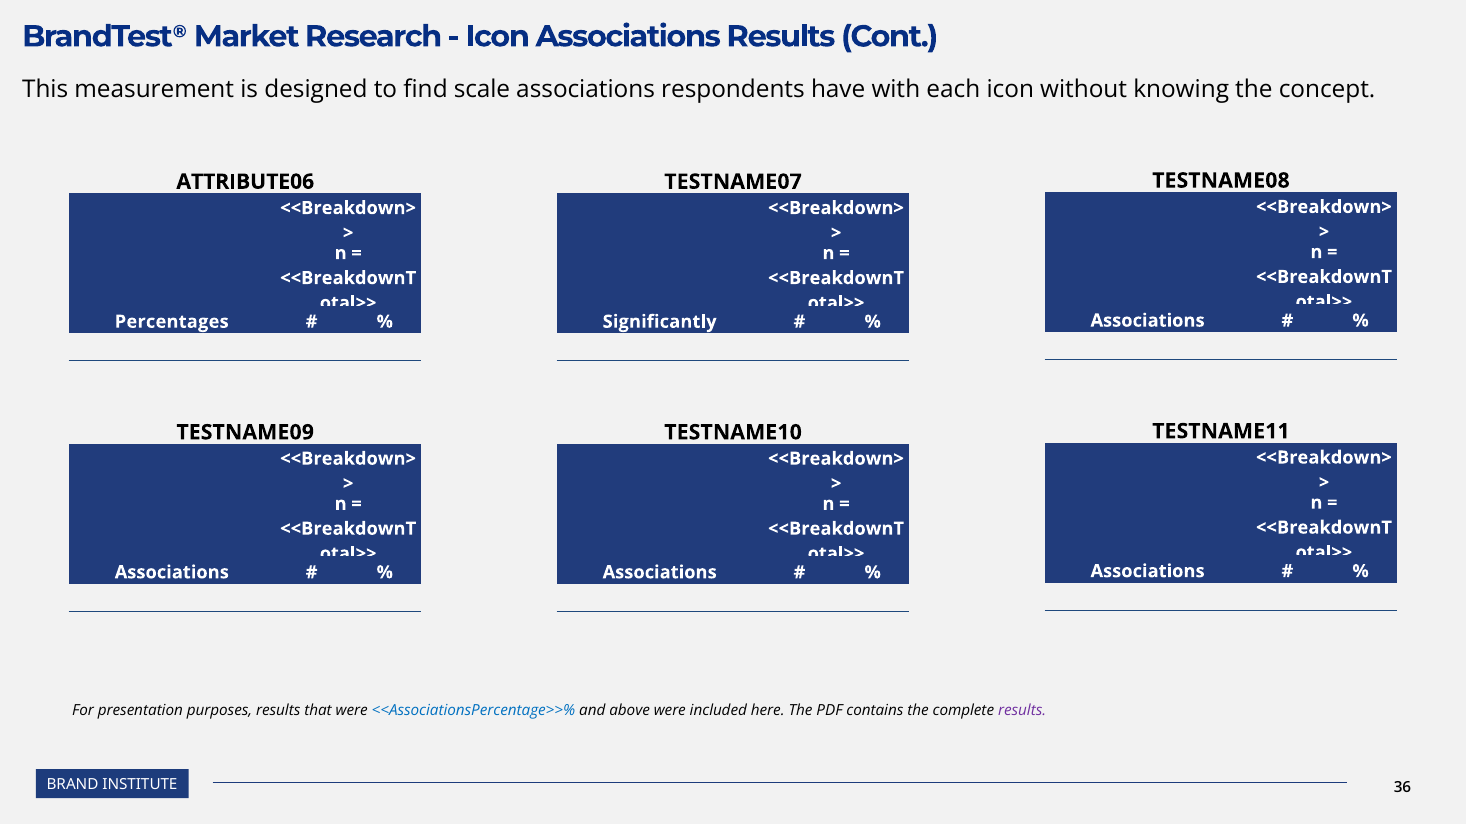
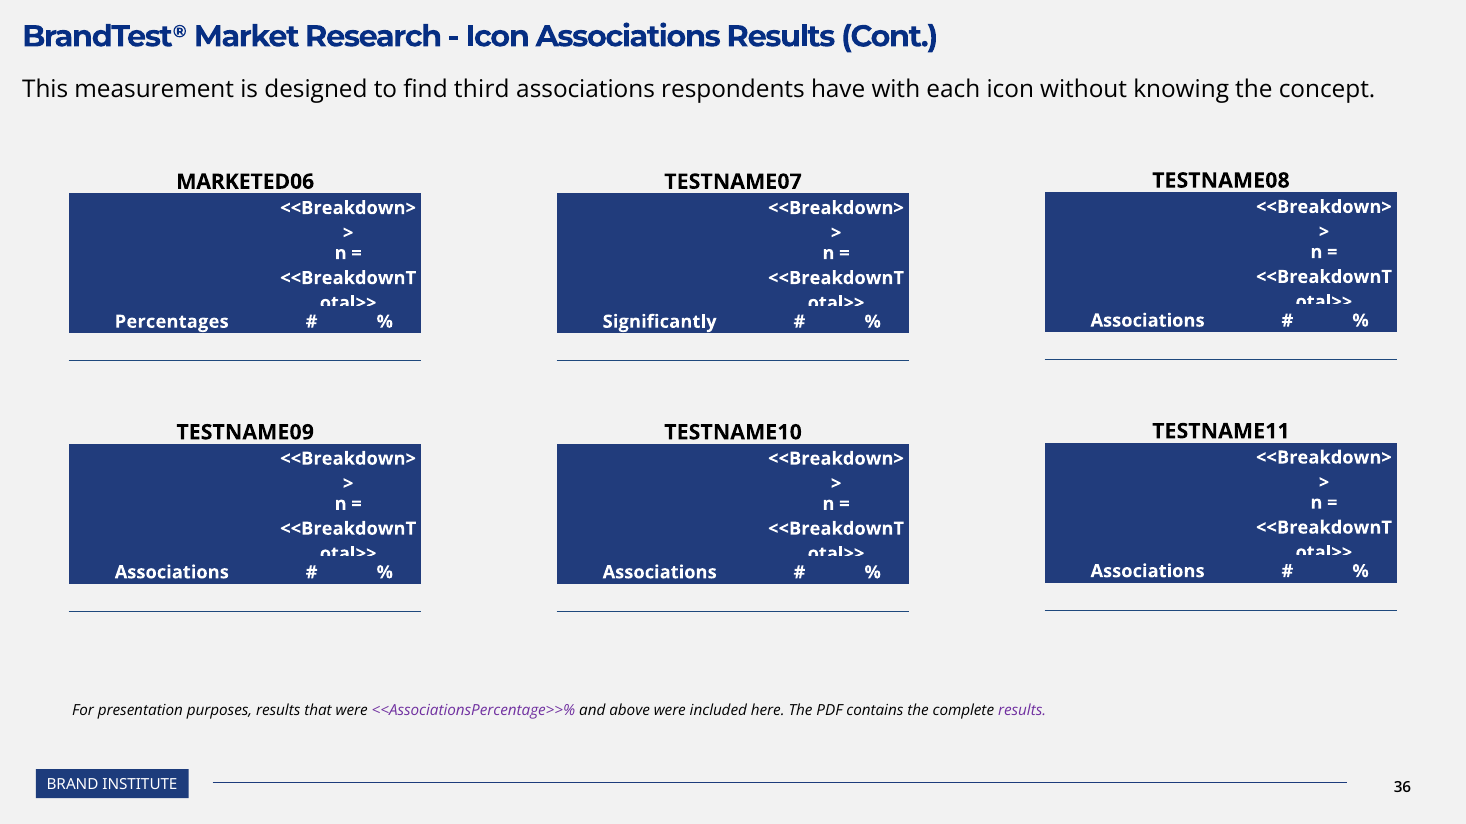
scale: scale -> third (482, 89)
ATTRIBUTE06: ATTRIBUTE06 -> MARKETED06 (245, 182)
<<AssociationsPercentage>>% colour: blue -> purple (473, 711)
